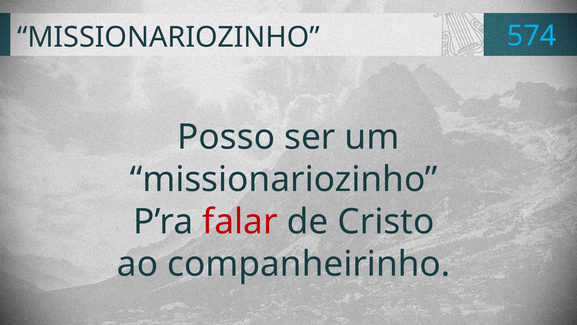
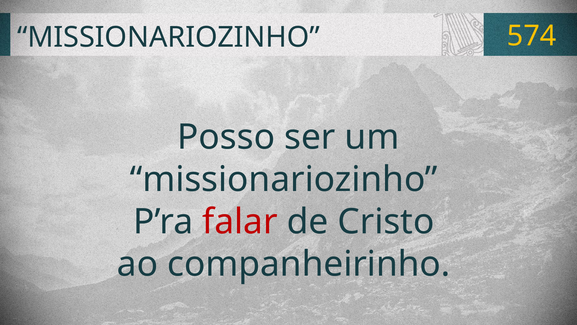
574 colour: light blue -> yellow (532, 36)
